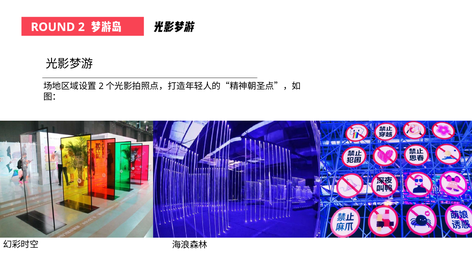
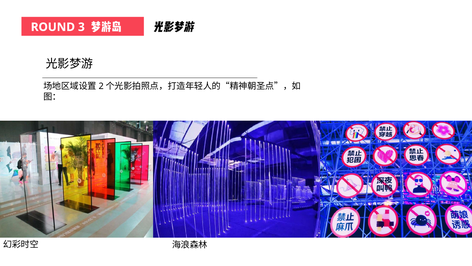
2: 2 -> 3 (81, 27)
